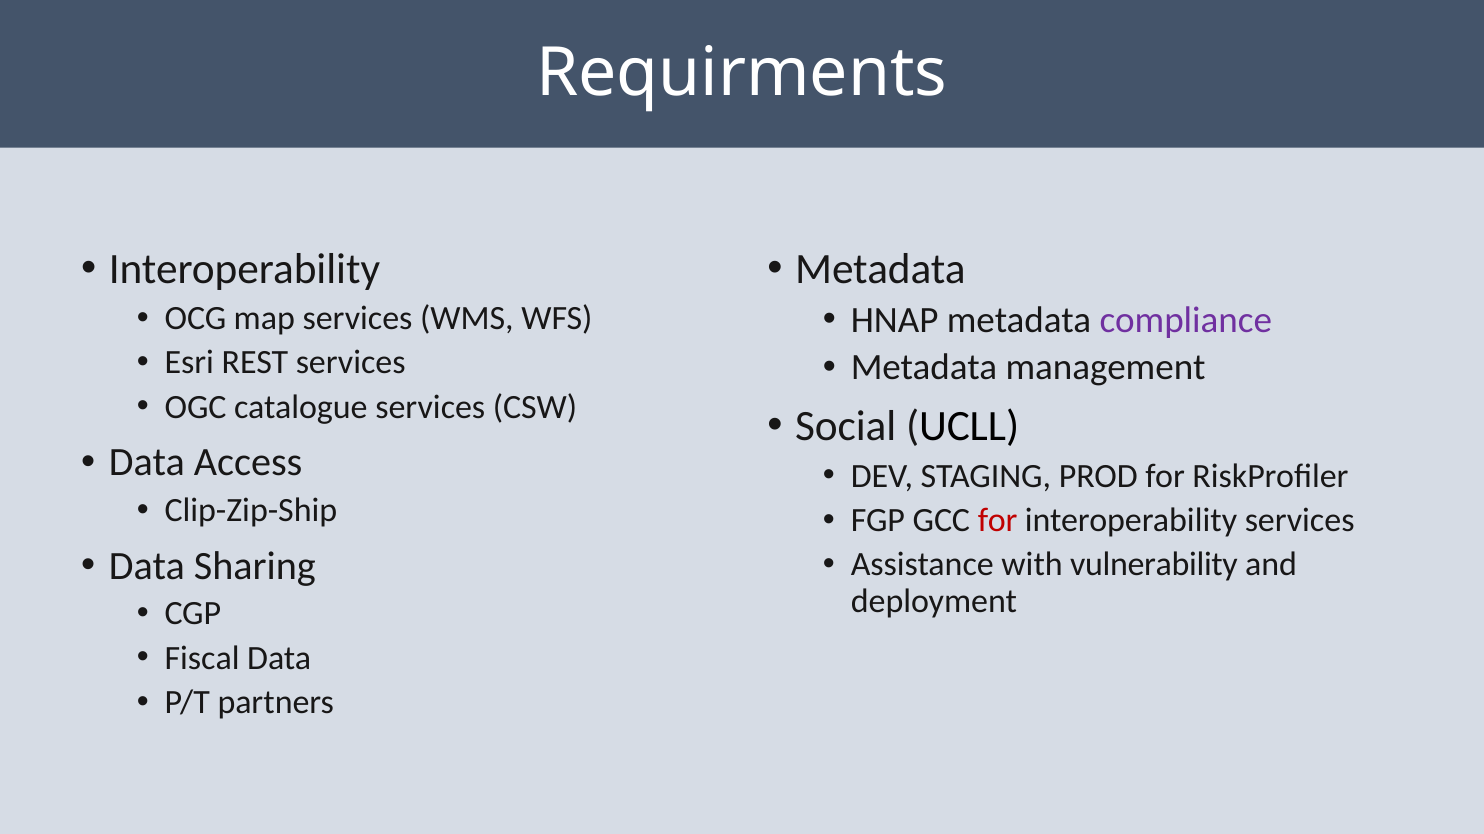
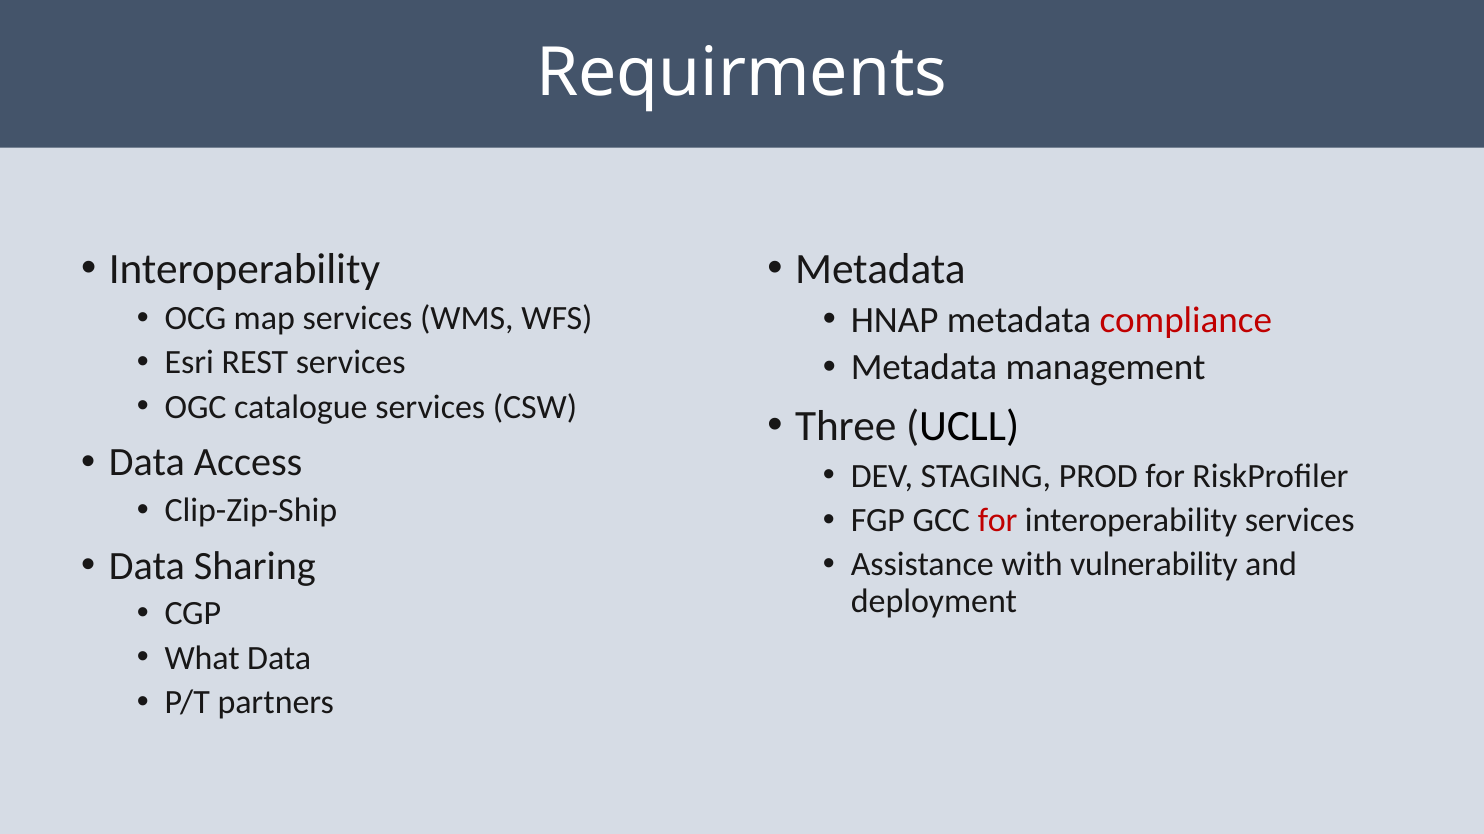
compliance colour: purple -> red (1186, 320)
Social: Social -> Three (846, 427)
Fiscal: Fiscal -> What (202, 658)
